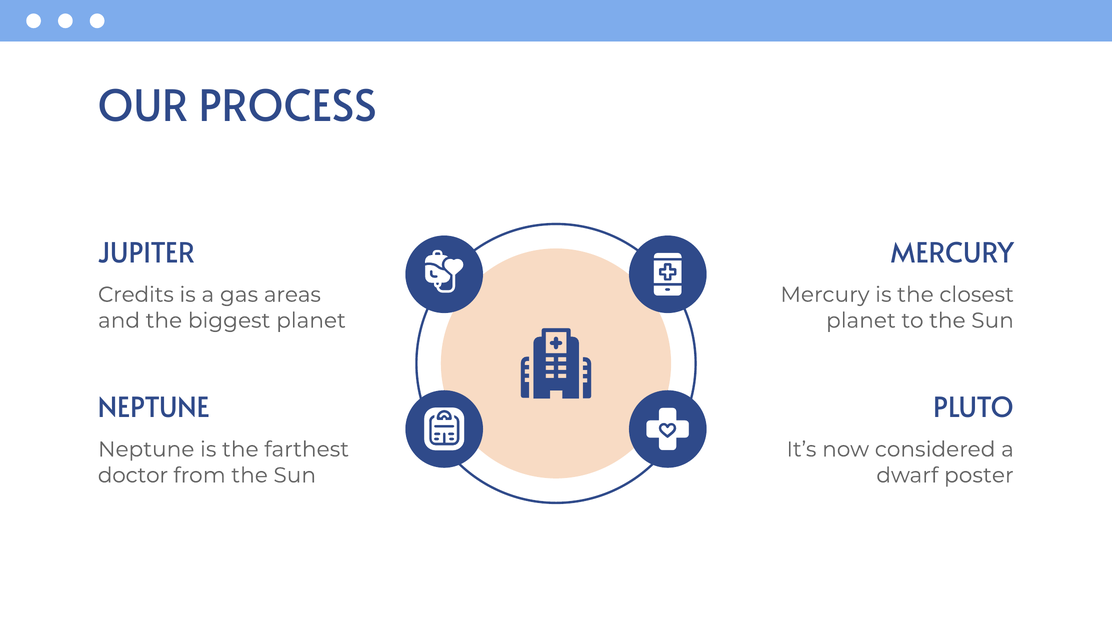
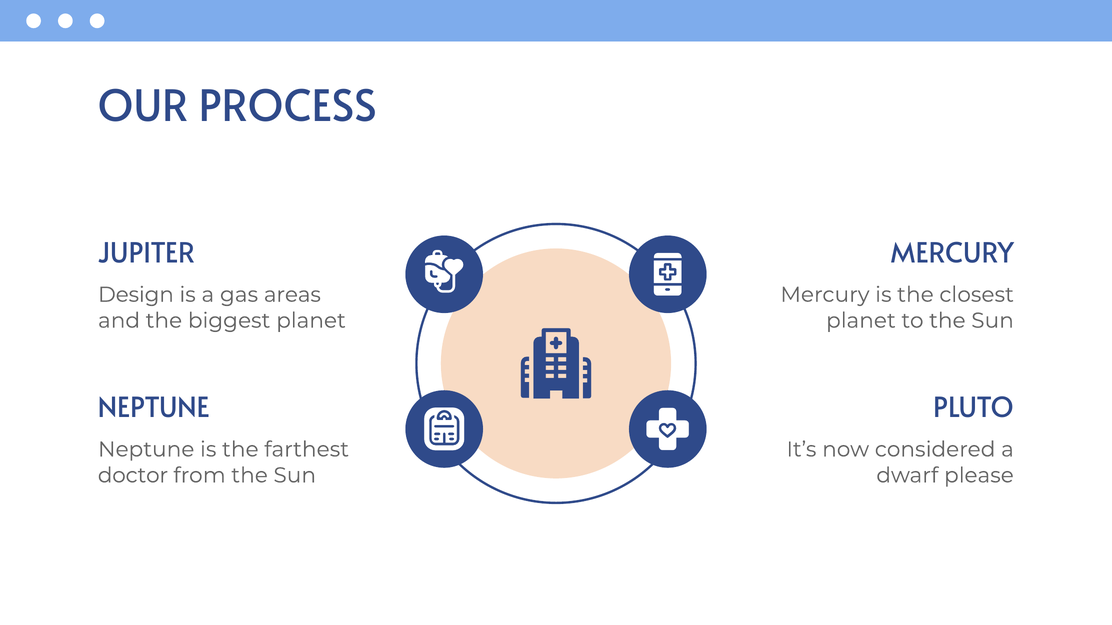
Credits: Credits -> Design (136, 295)
poster: poster -> please (979, 476)
